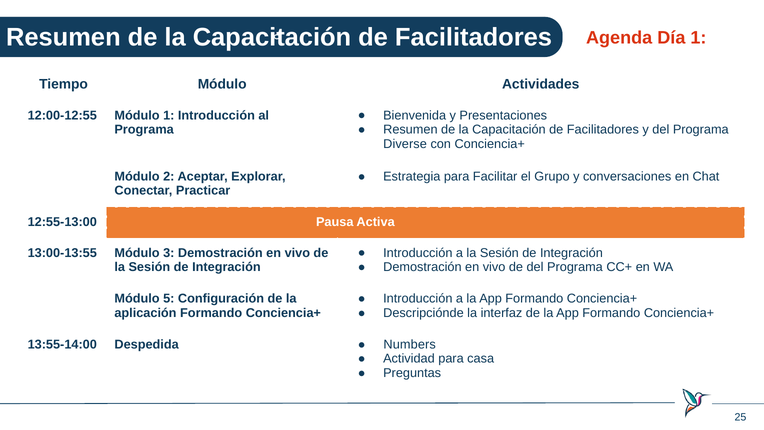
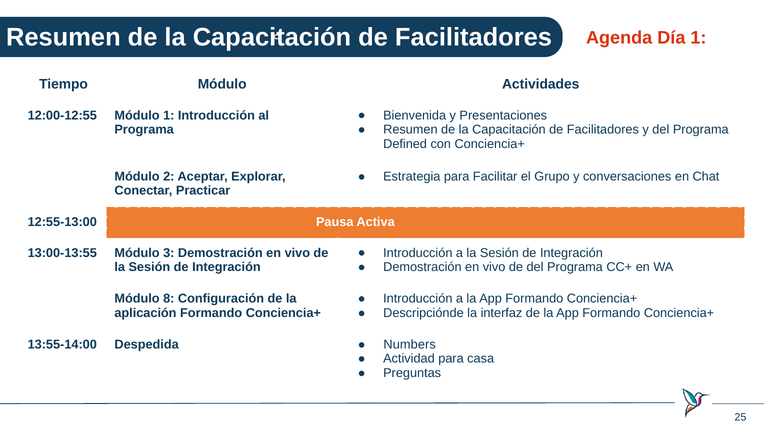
Diverse: Diverse -> Defined (405, 144)
5: 5 -> 8 (169, 298)
